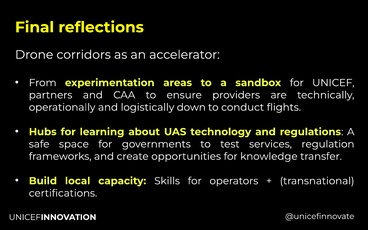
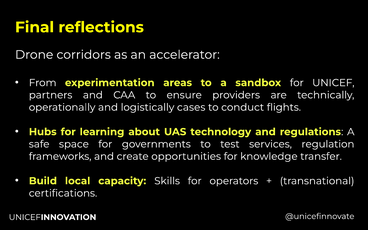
down: down -> cases (191, 107)
